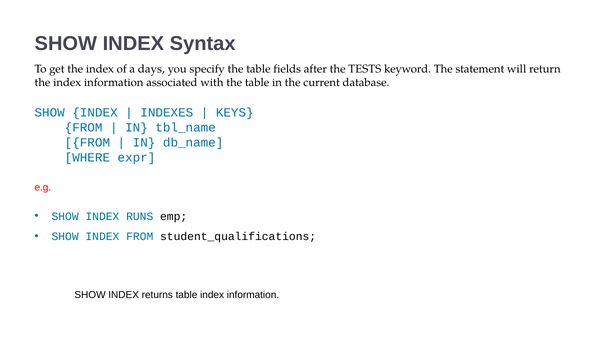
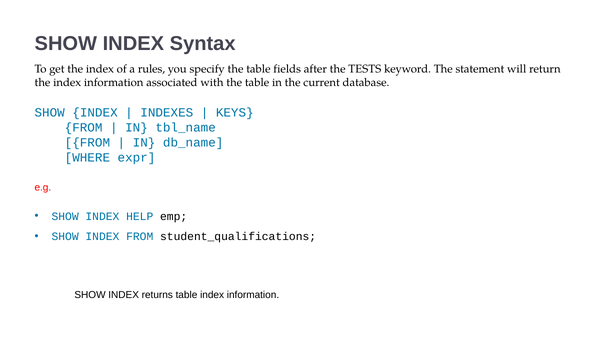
days: days -> rules (152, 69)
RUNS: RUNS -> HELP (140, 216)
